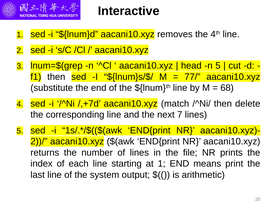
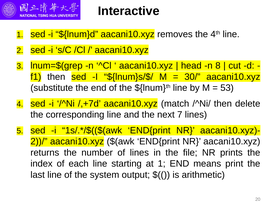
n 5: 5 -> 8 (218, 66)
77/: 77/ -> 30/ (192, 77)
68: 68 -> 53 (227, 88)
